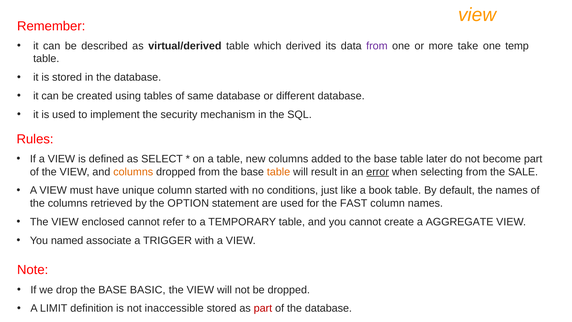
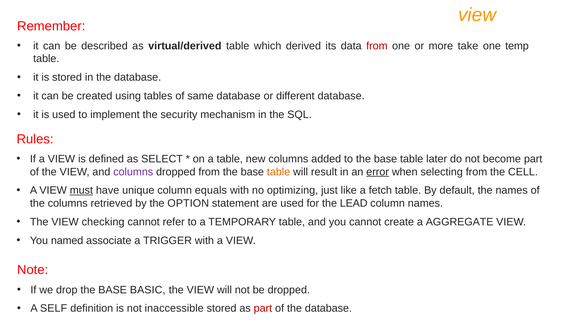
from colour: purple -> red (377, 46)
columns colour: orange -> purple (133, 172)
SALE: SALE -> CELL (523, 172)
must underline: none -> present (81, 190)
started: started -> equals (211, 190)
conditions: conditions -> optimizing (293, 190)
book: book -> fetch (380, 190)
FAST: FAST -> LEAD (354, 203)
enclosed: enclosed -> checking (103, 222)
LIMIT: LIMIT -> SELF (54, 308)
